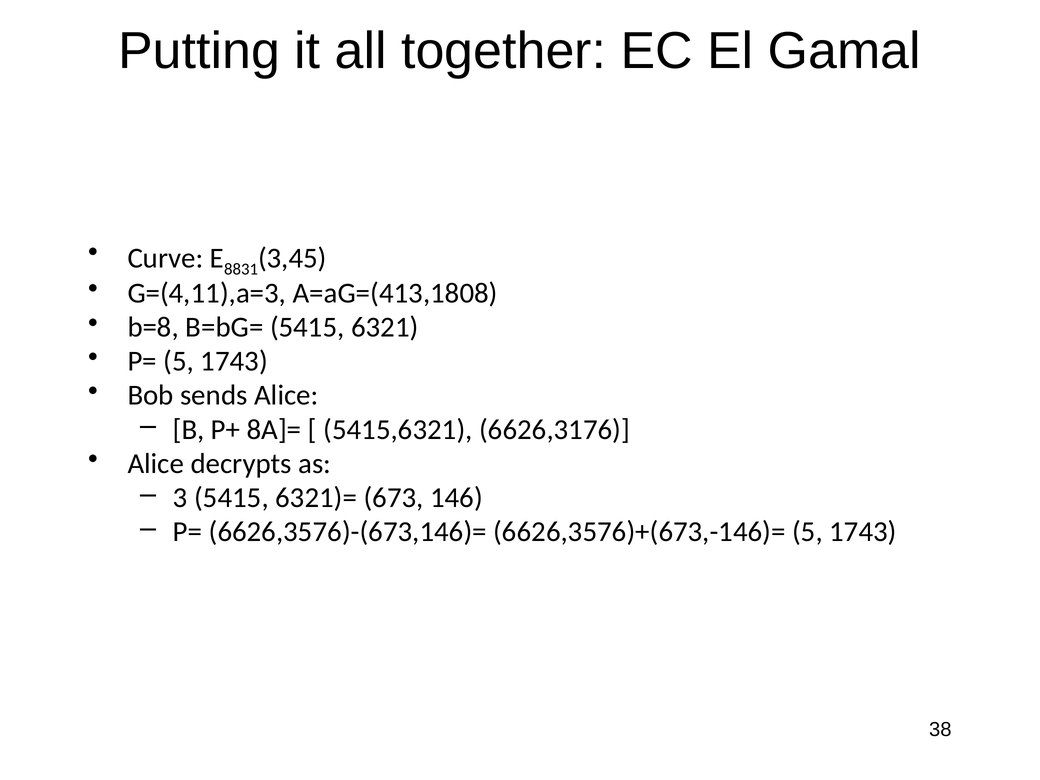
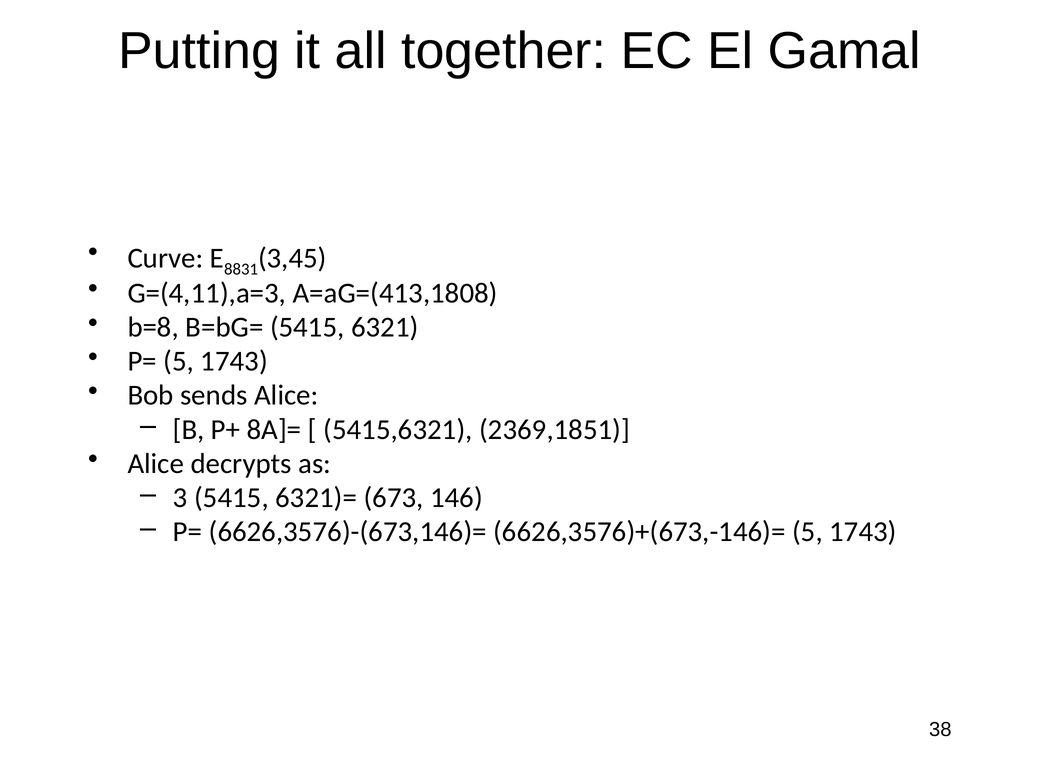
6626,3176: 6626,3176 -> 2369,1851 (555, 430)
